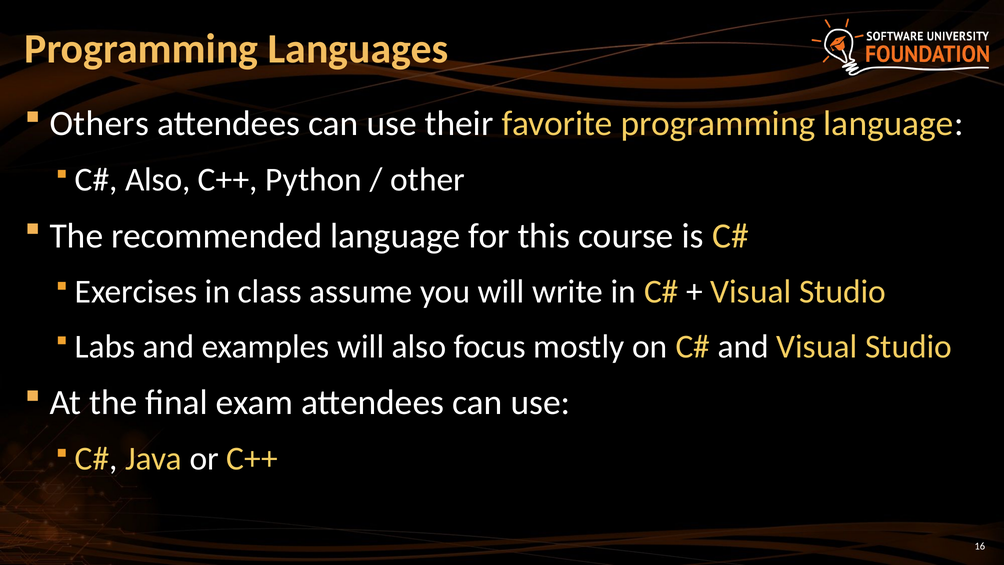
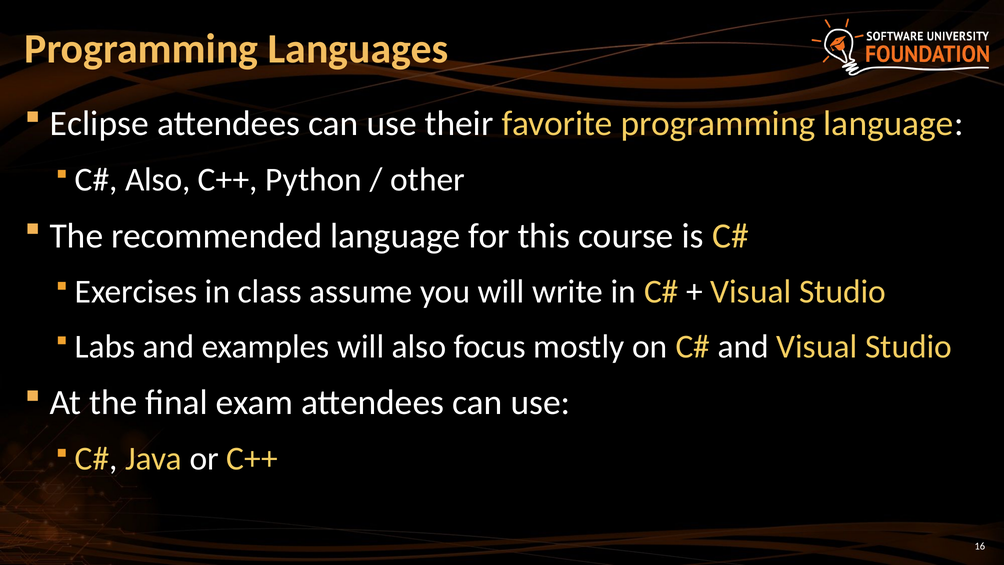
Others: Others -> Eclipse (99, 124)
